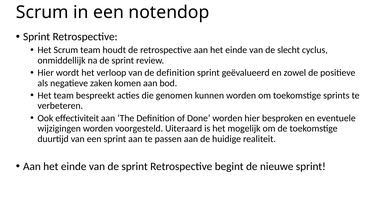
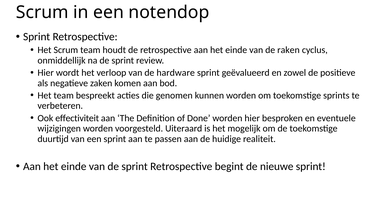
slecht: slecht -> raken (288, 50)
de definition: definition -> hardware (176, 73)
